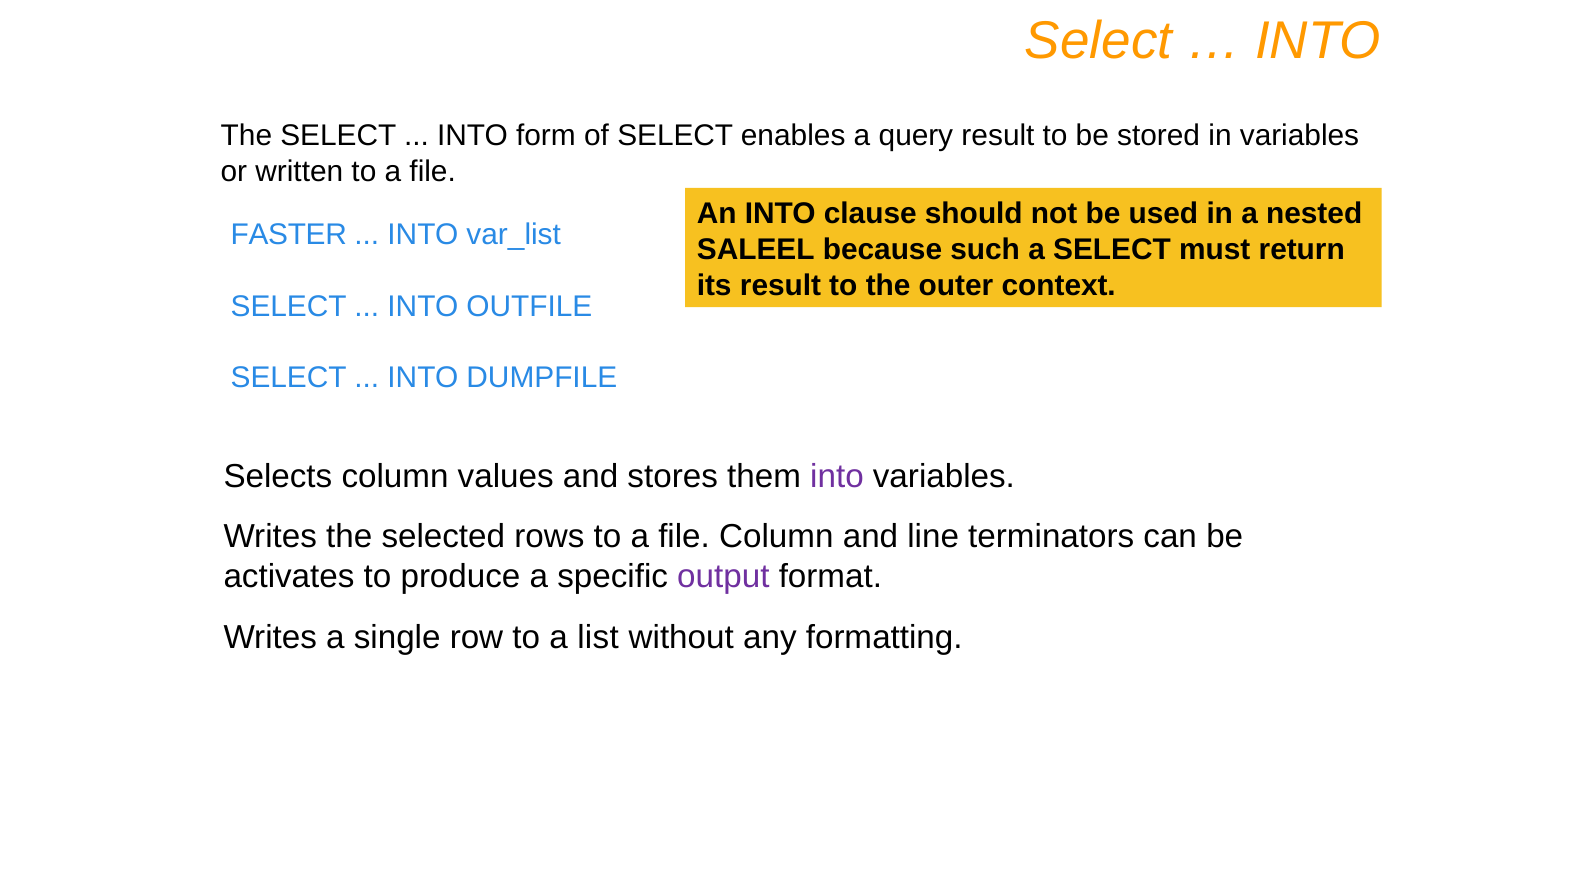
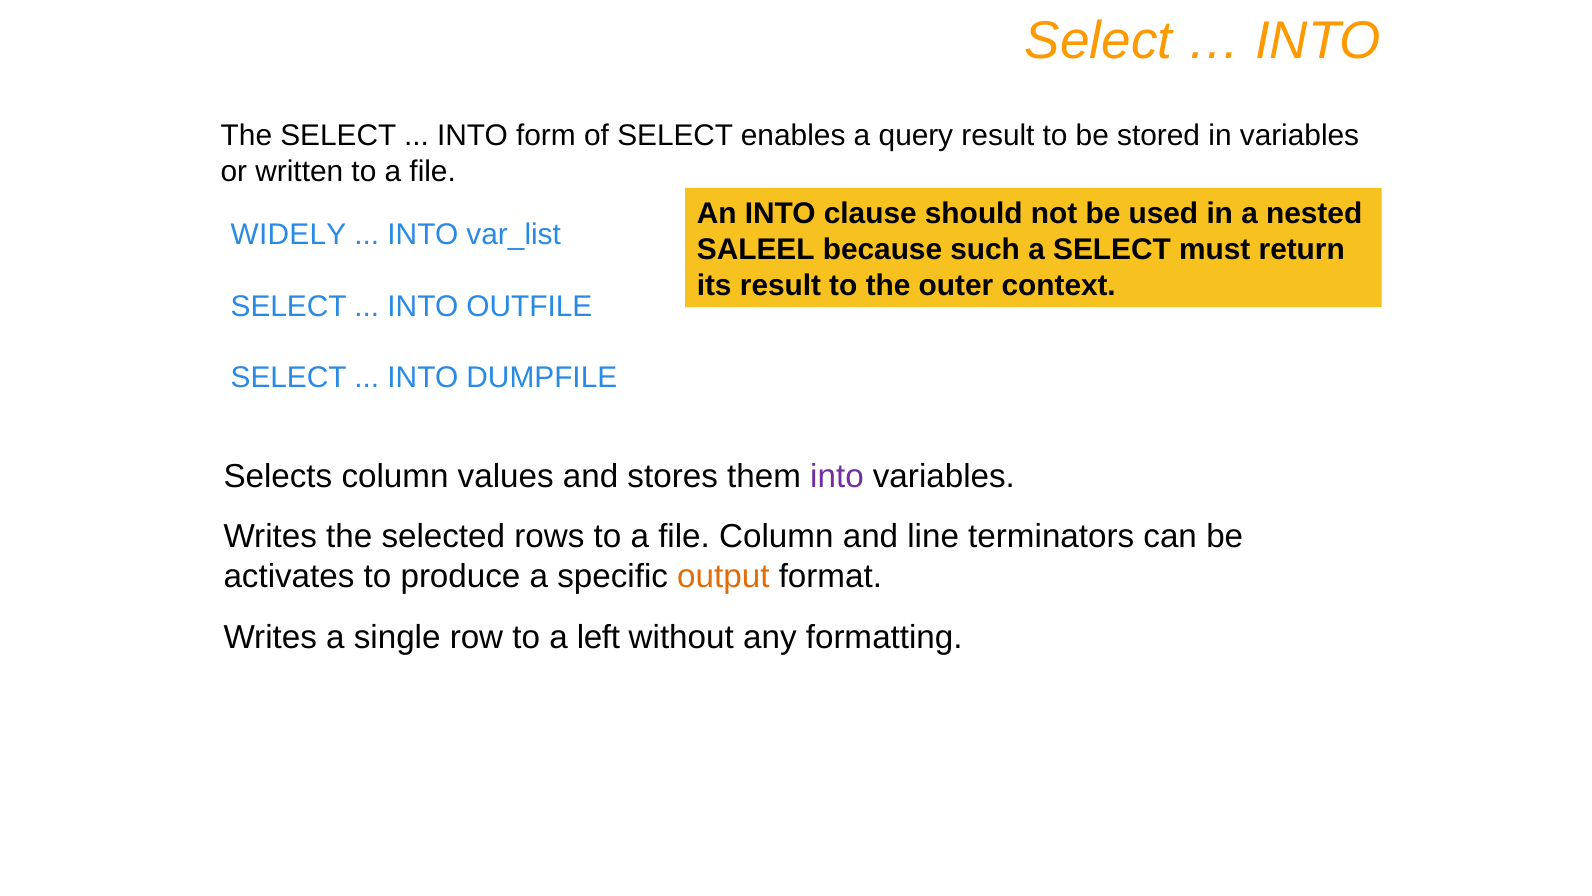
FASTER: FASTER -> WIDELY (288, 235)
output colour: purple -> orange (723, 576)
list: list -> left (598, 637)
